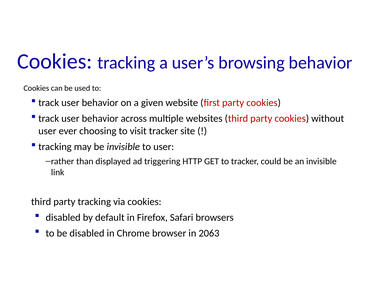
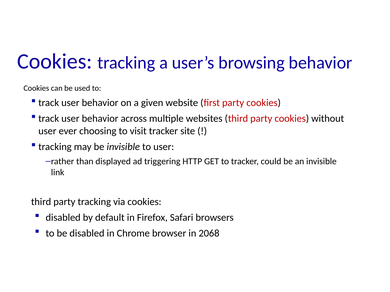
2063: 2063 -> 2068 (209, 234)
